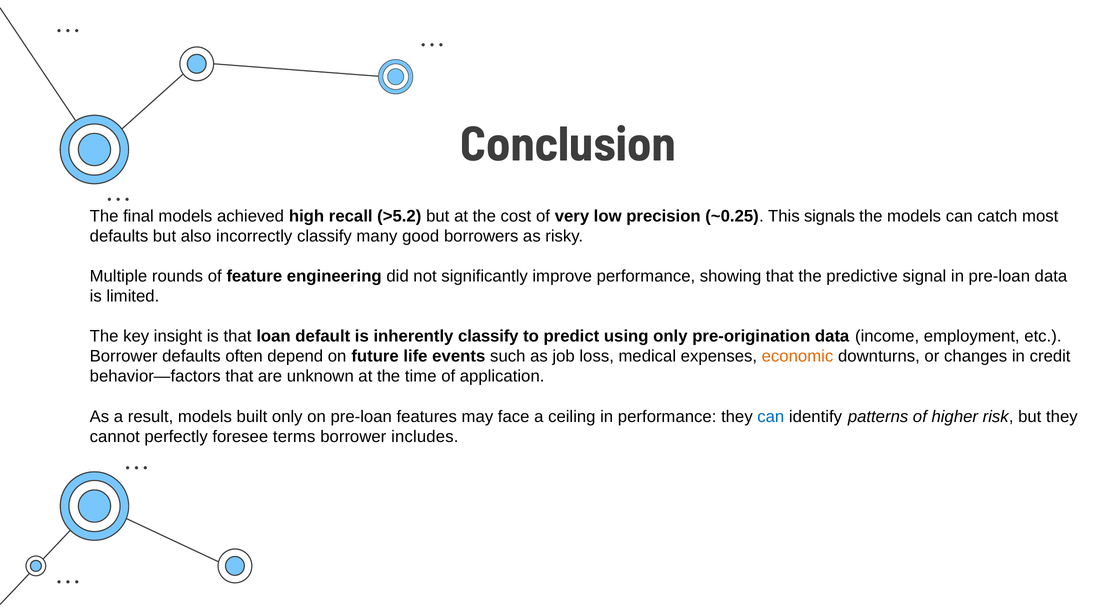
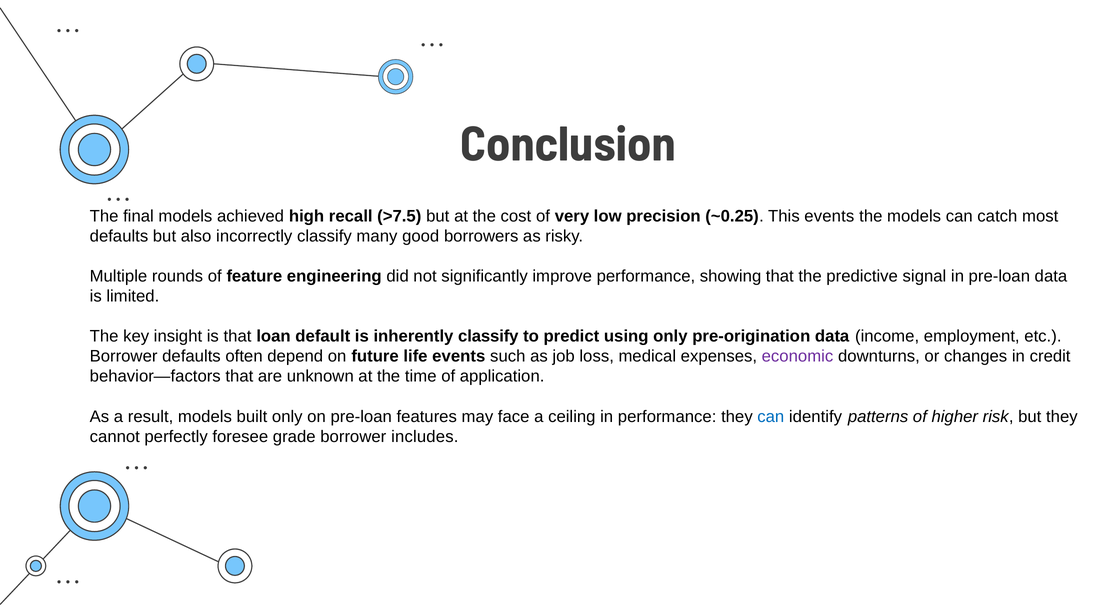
>5.2: >5.2 -> >7.5 (399, 216)
This signals: signals -> events (829, 216)
economic colour: orange -> purple (797, 356)
terms: terms -> grade (294, 437)
